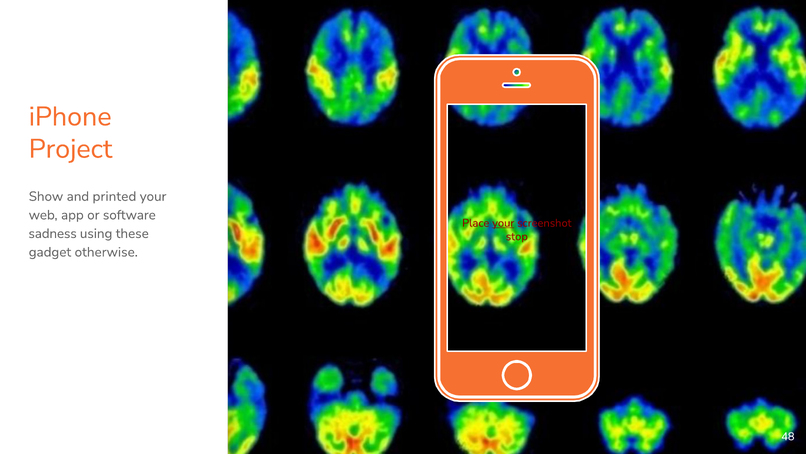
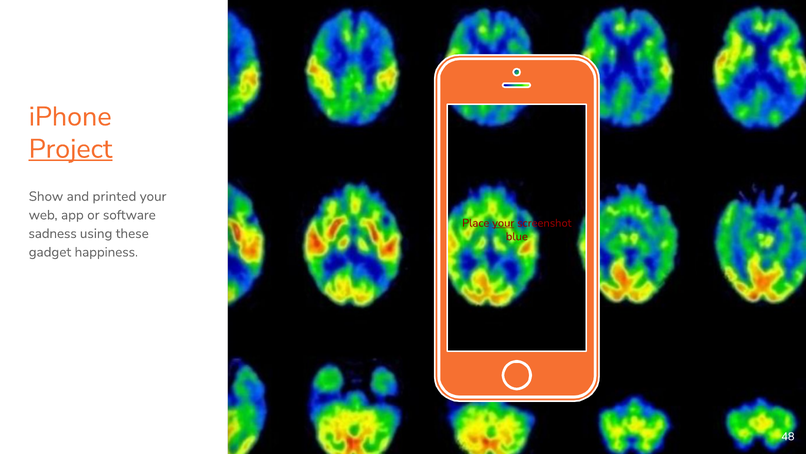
Project underline: none -> present (71, 149)
stop: stop -> blue (517, 236)
otherwise: otherwise -> happiness (106, 252)
